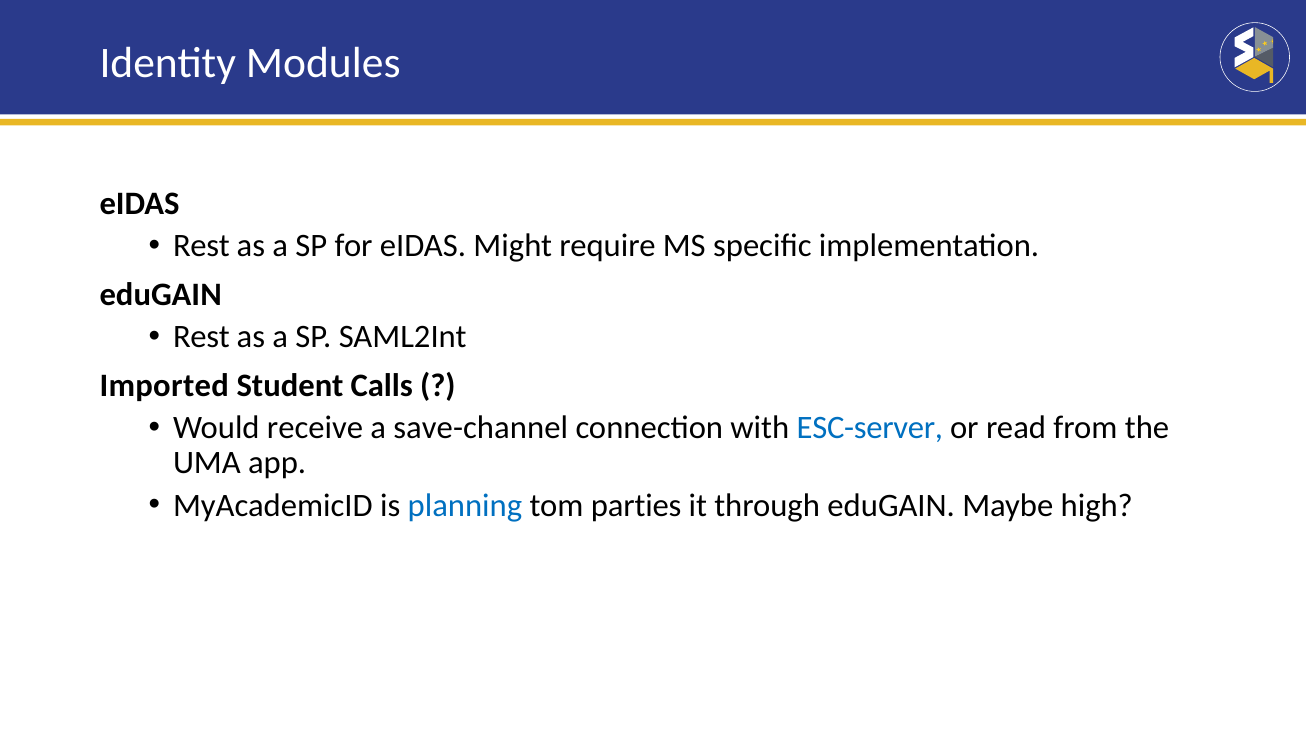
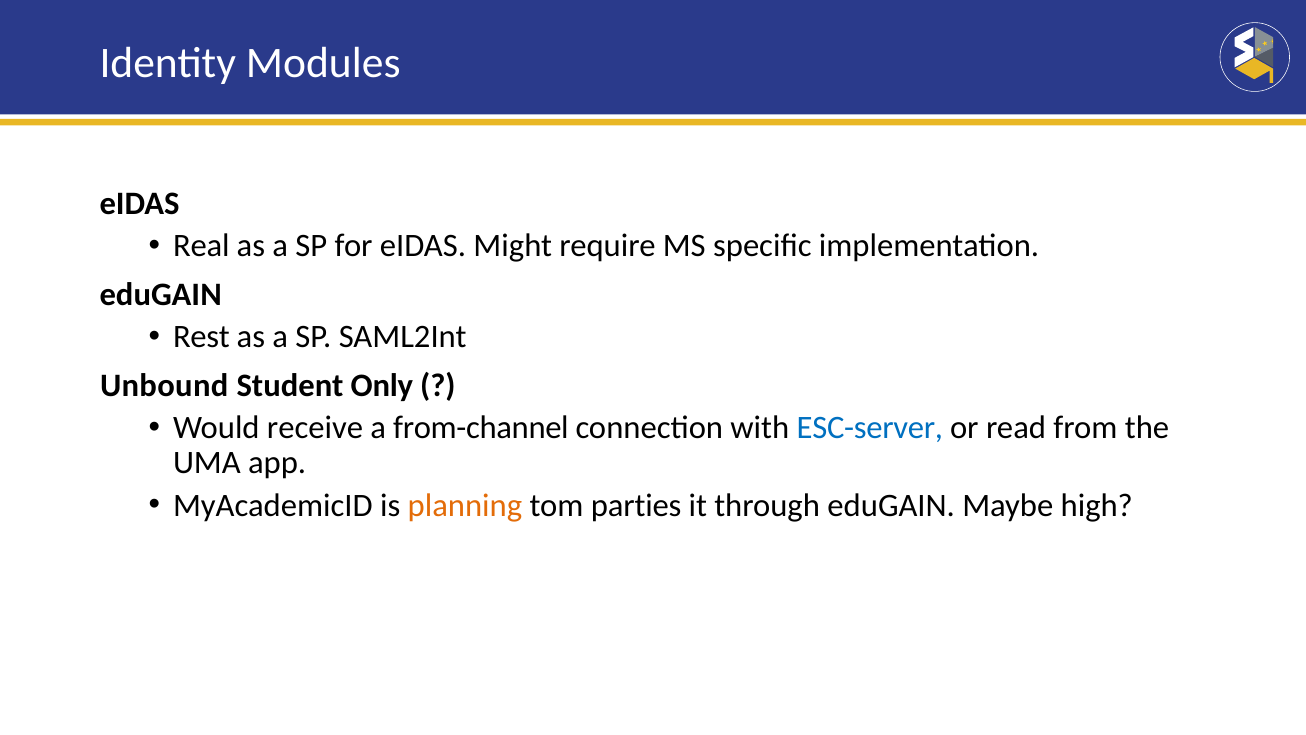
Rest: Rest -> Real (201, 246)
Imported: Imported -> Unbound (164, 386)
Calls: Calls -> Only (382, 386)
save-channel: save-channel -> from-channel (481, 428)
planning colour: blue -> orange (465, 505)
